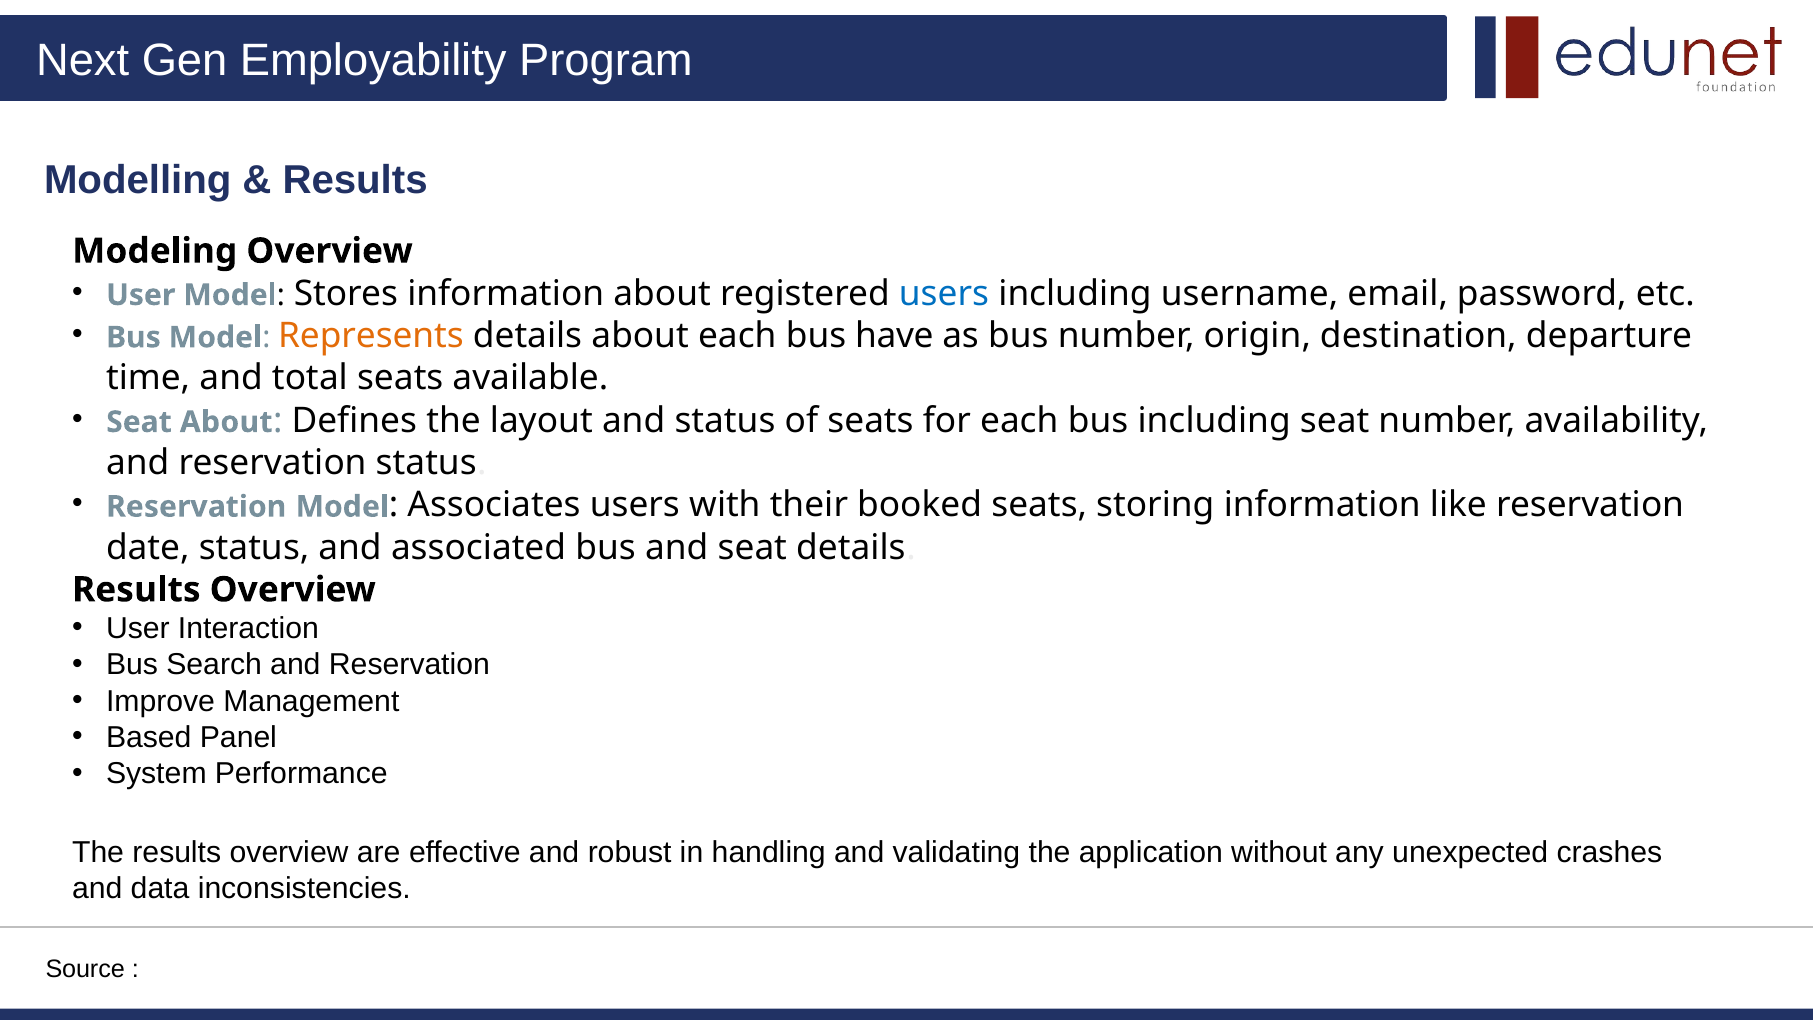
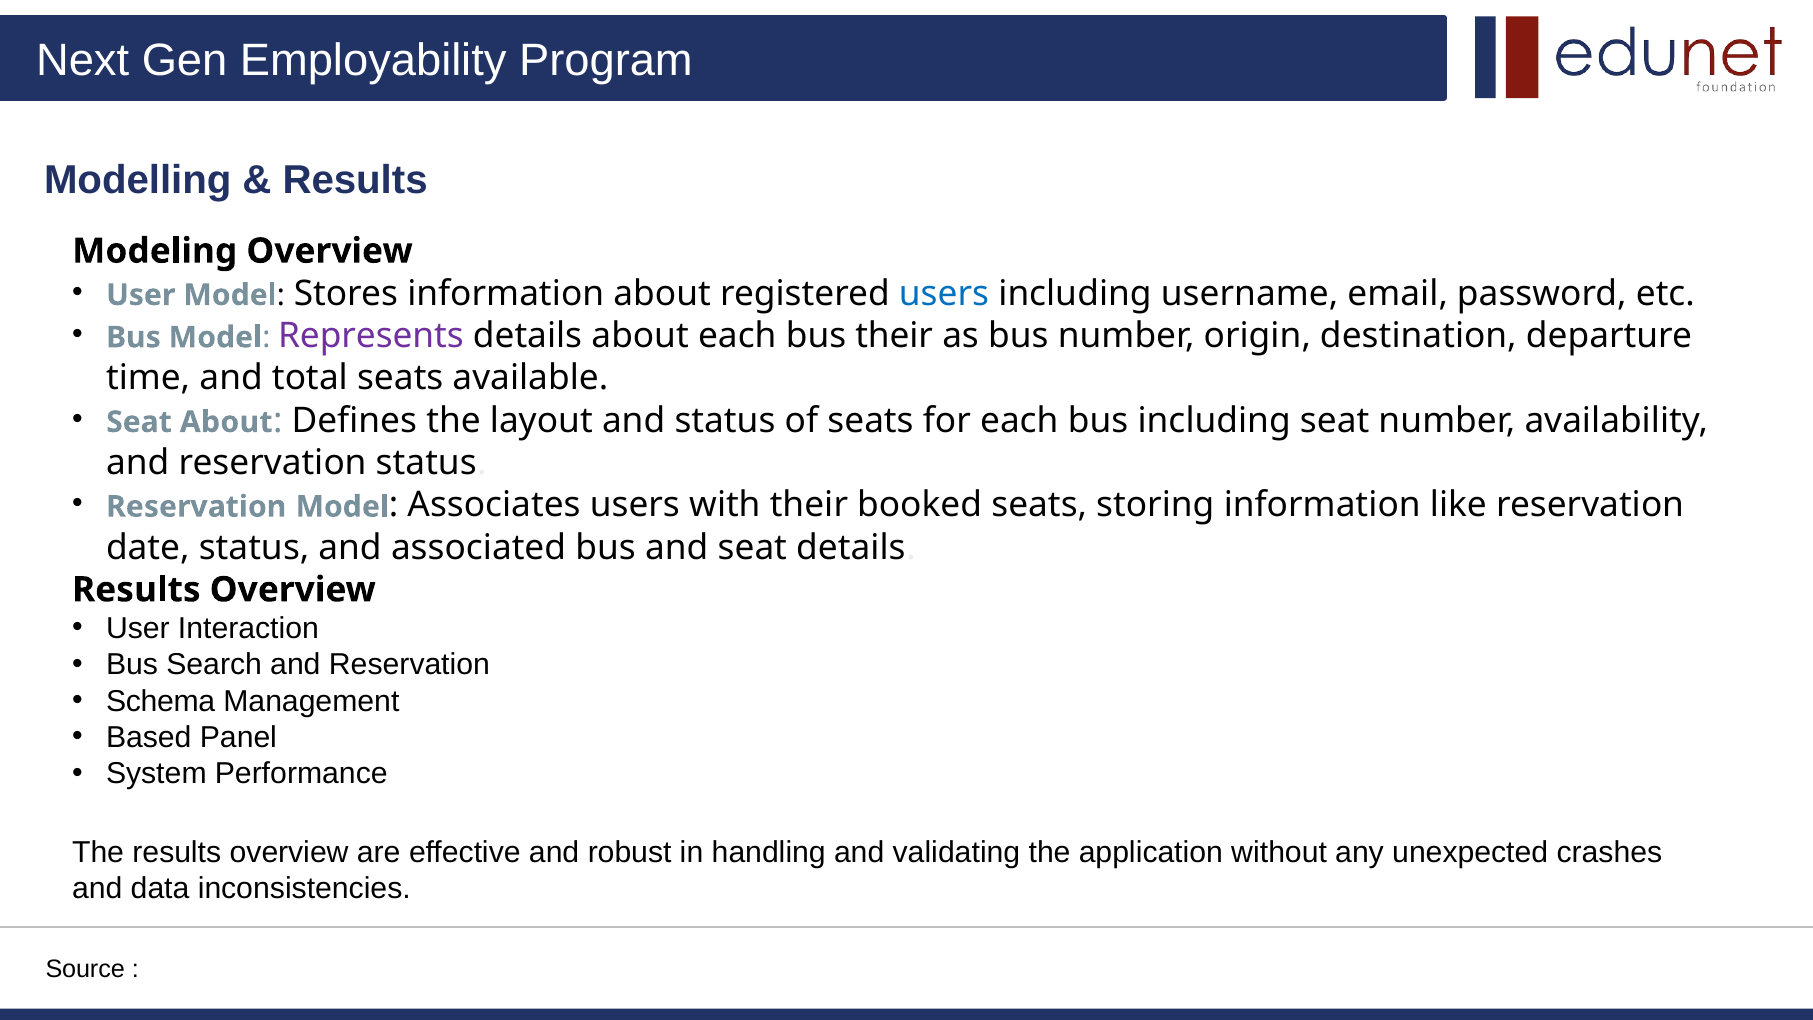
Represents colour: orange -> purple (371, 336)
bus have: have -> their (894, 336)
Improve: Improve -> Schema (161, 701)
